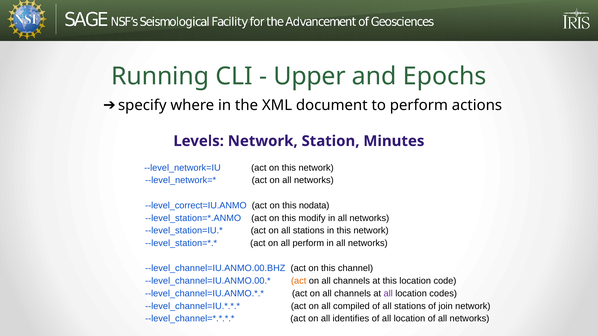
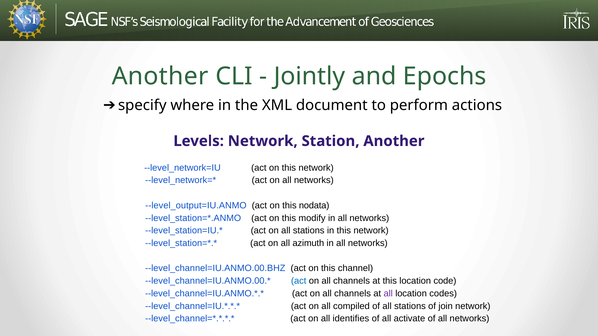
Running: Running -> Another (160, 76)
Upper: Upper -> Jointly (310, 76)
Station Minutes: Minutes -> Another (394, 141)
--level_correct=IU.ANMO: --level_correct=IU.ANMO -> --level_output=IU.ANMO (196, 206)
all perform: perform -> azimuth (308, 243)
act colour: orange -> blue (299, 281)
of all location: location -> activate (409, 319)
